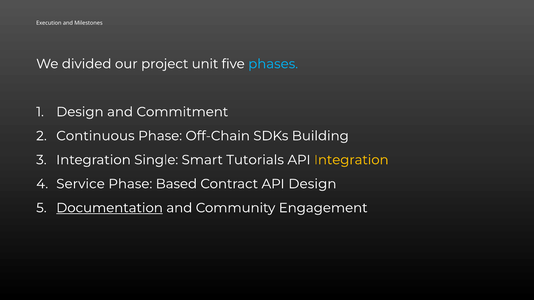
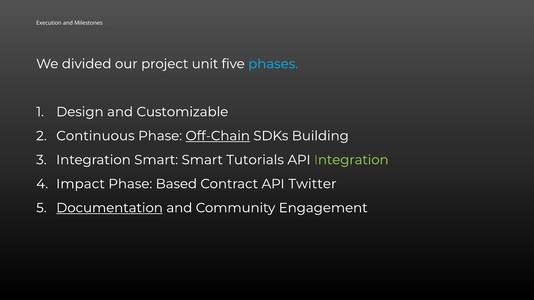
Commitment: Commitment -> Customizable (182, 112)
Off-Chain underline: none -> present (218, 136)
Integration Single: Single -> Smart (156, 160)
Integration colour: yellow -> light green (351, 160)
Service: Service -> Impact (81, 184)
API Design: Design -> Twitter (312, 184)
